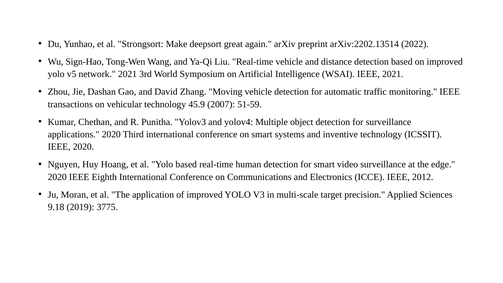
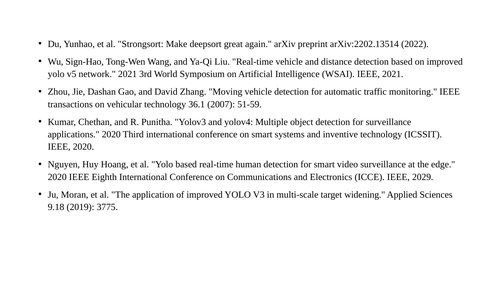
45.9: 45.9 -> 36.1 (197, 104)
2012: 2012 -> 2029 (423, 177)
precision: precision -> widening (365, 195)
